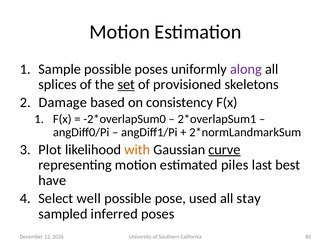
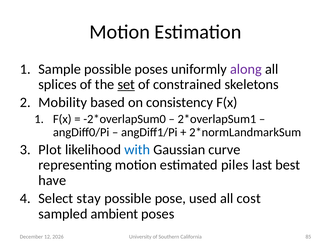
provisioned: provisioned -> constrained (187, 85)
Damage: Damage -> Mobility (63, 103)
with colour: orange -> blue (137, 150)
curve underline: present -> none (224, 150)
well: well -> stay (89, 199)
stay: stay -> cost (249, 199)
inferred: inferred -> ambient (114, 214)
